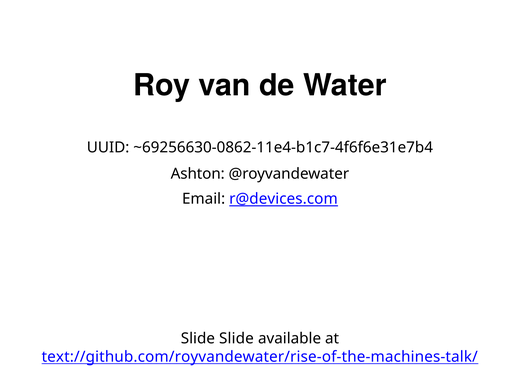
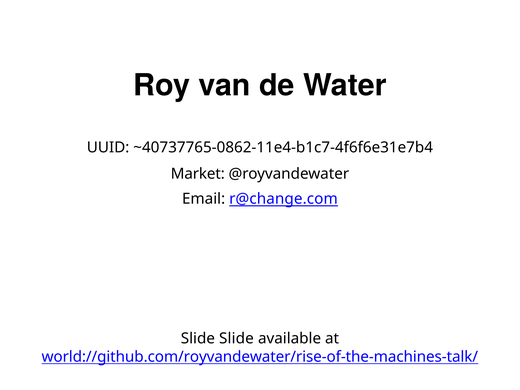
~69256630-0862-11e4-b1c7-4f6f6e31e7b4: ~69256630-0862-11e4-b1c7-4f6f6e31e7b4 -> ~40737765-0862-11e4-b1c7-4f6f6e31e7b4 (283, 147)
Ashton: Ashton -> Market (198, 174)
r@devices.com: r@devices.com -> r@change.com (283, 199)
text://github.com/royvandewater/rise-of-the-machines-talk/: text://github.com/royvandewater/rise-of-the-machines-talk/ -> world://github.com/royvandewater/rise-of-the-machines-talk/ (260, 357)
